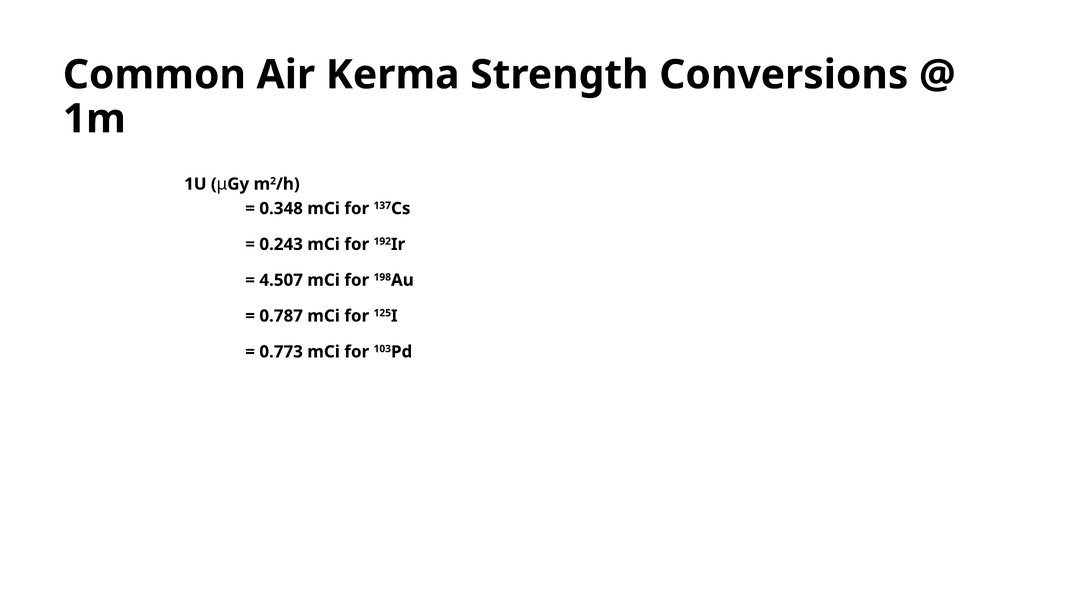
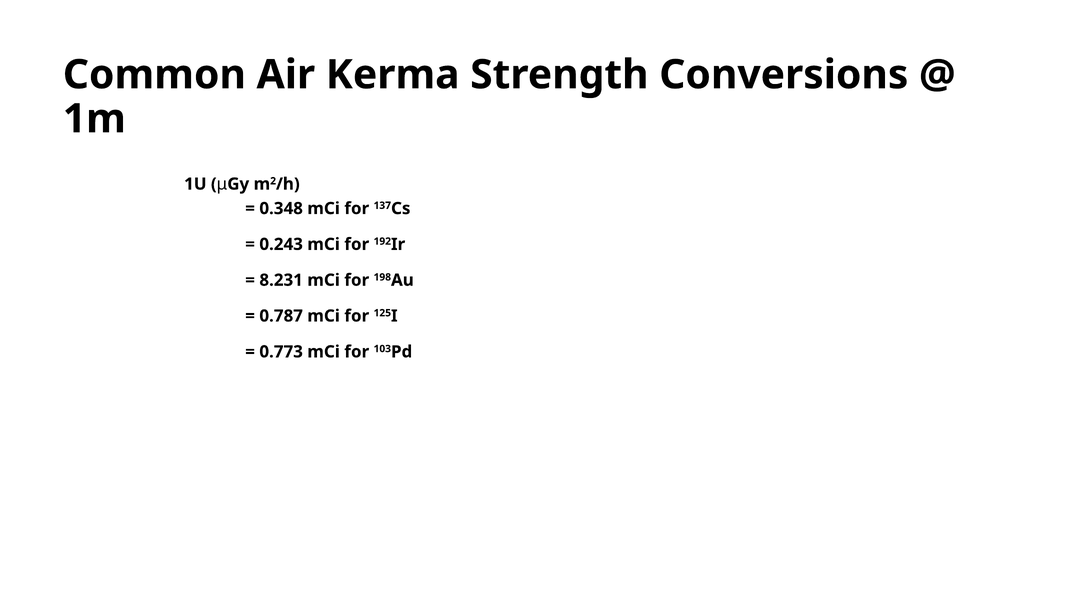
4.507: 4.507 -> 8.231 (281, 280)
